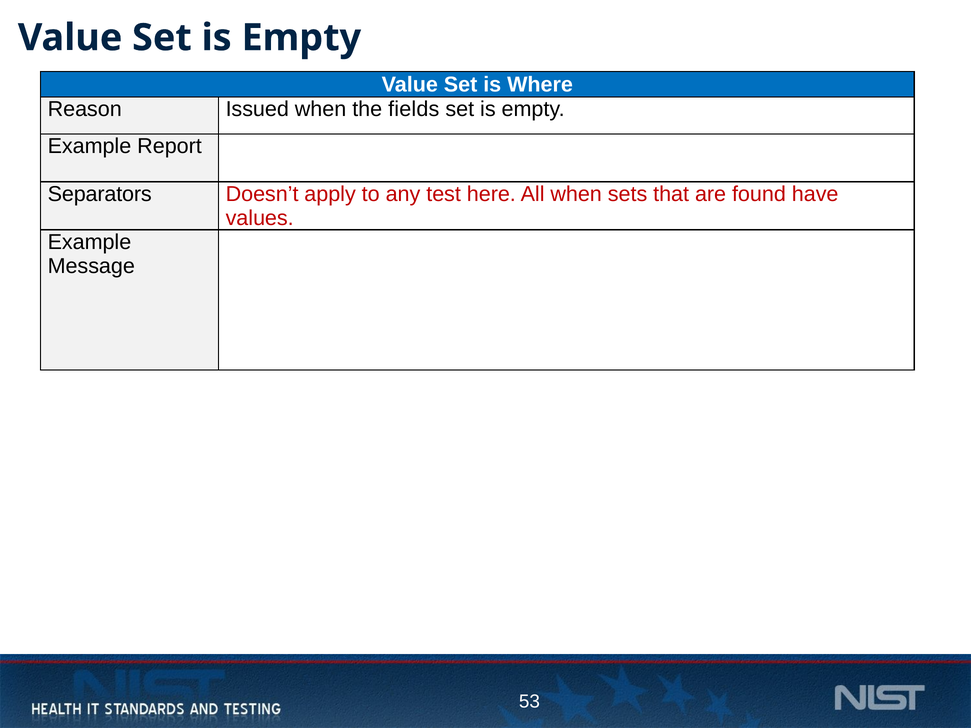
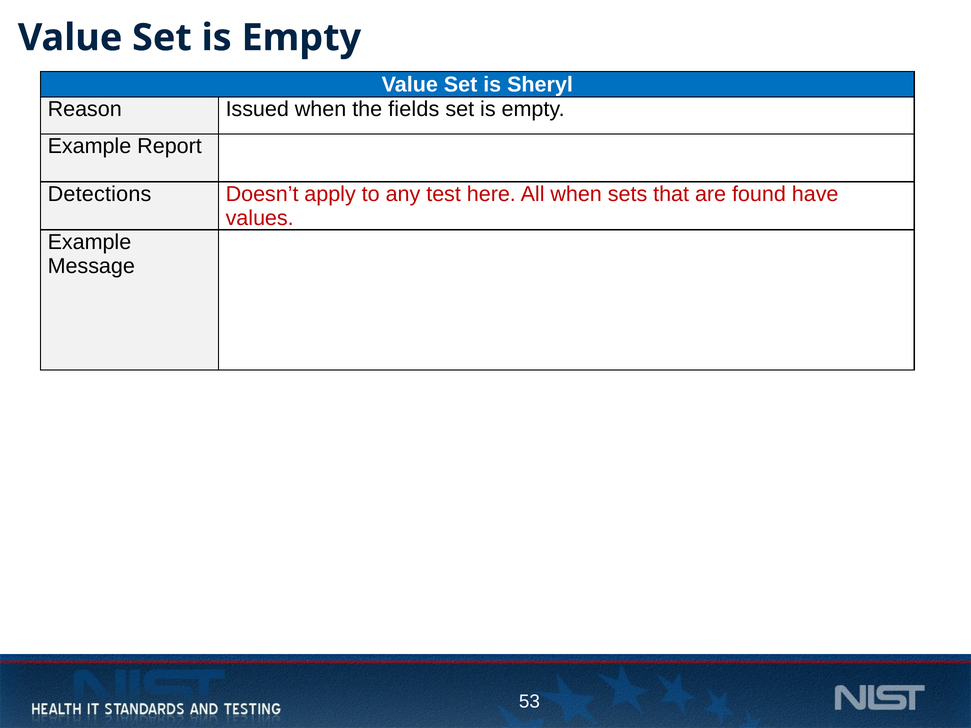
Where: Where -> Sheryl (540, 85)
Separators: Separators -> Detections (100, 194)
